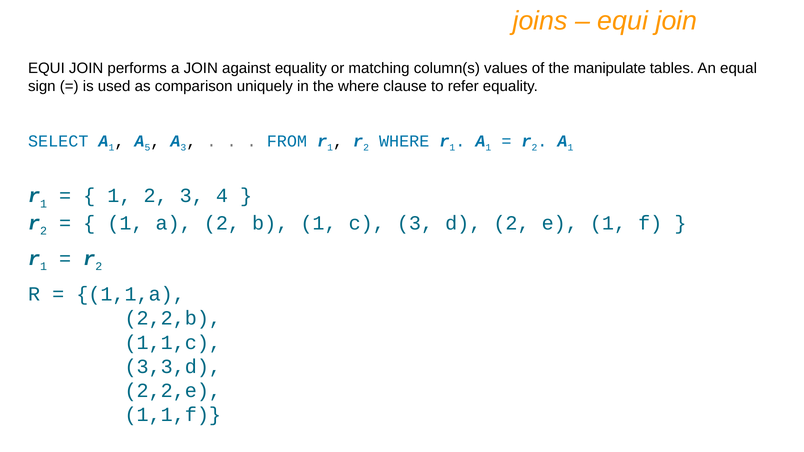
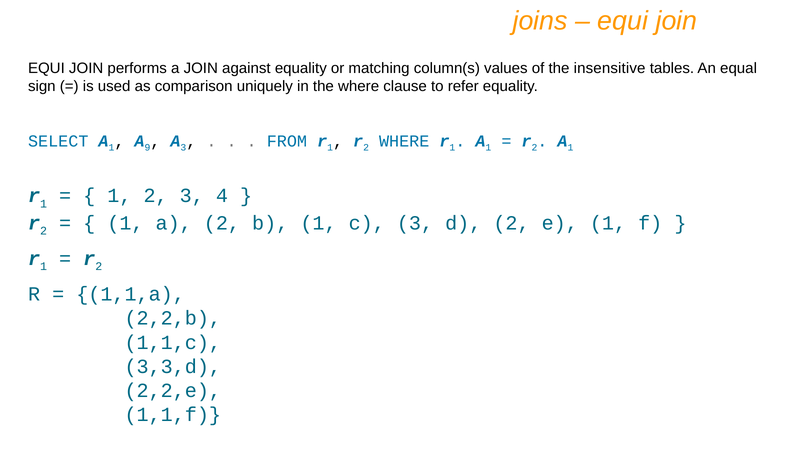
manipulate: manipulate -> insensitive (610, 68)
5: 5 -> 9 (147, 148)
